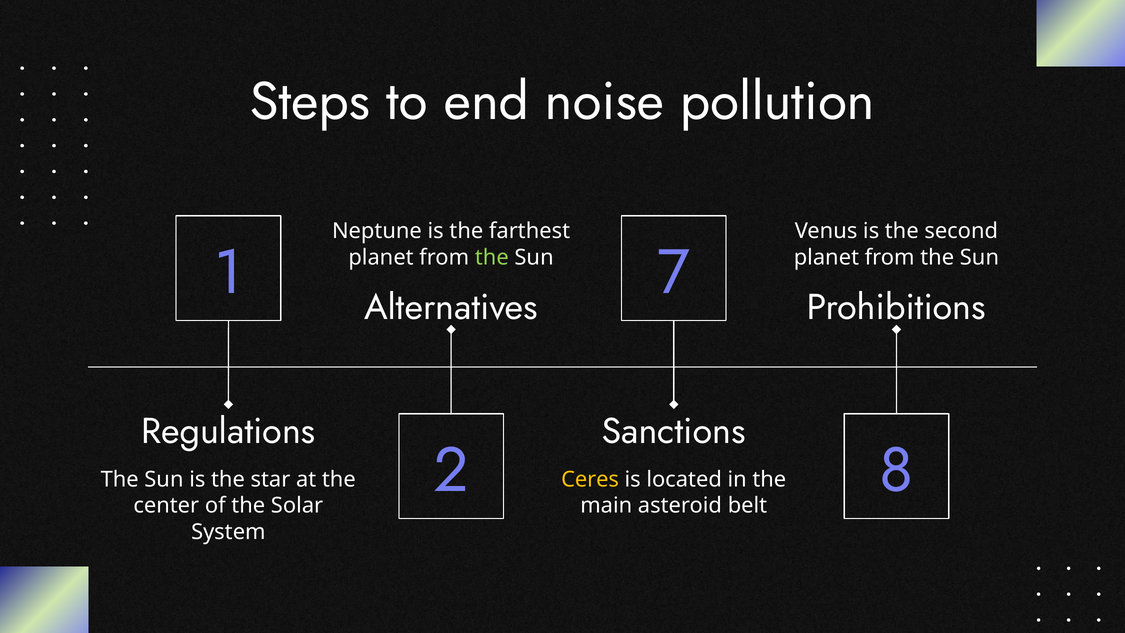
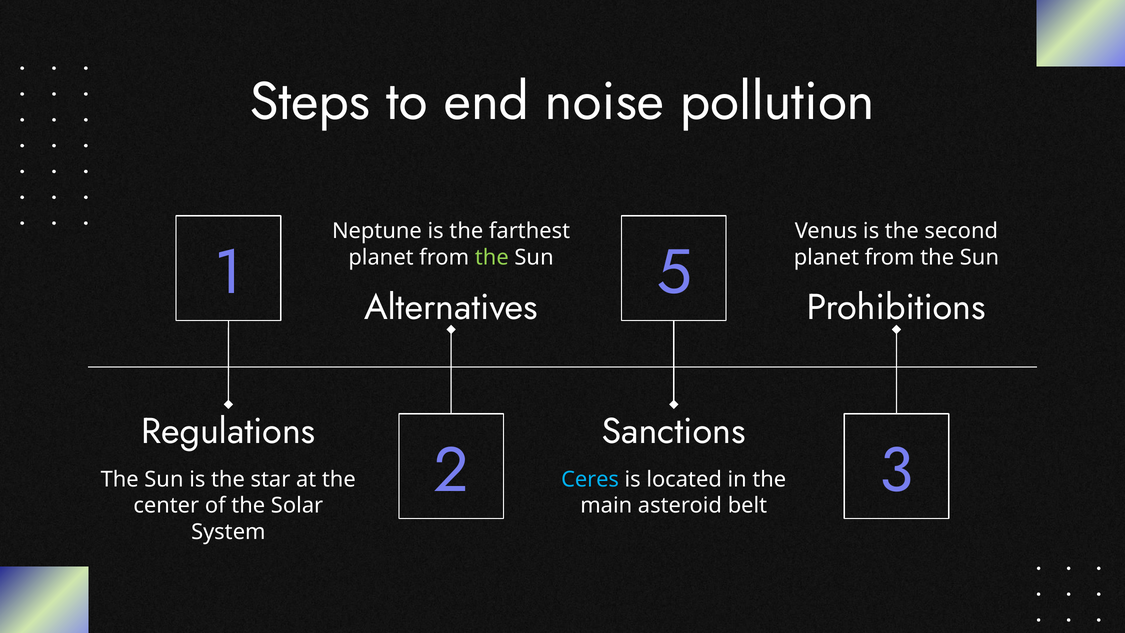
7: 7 -> 5 (674, 272)
8: 8 -> 3 (896, 470)
Ceres colour: yellow -> light blue (590, 479)
